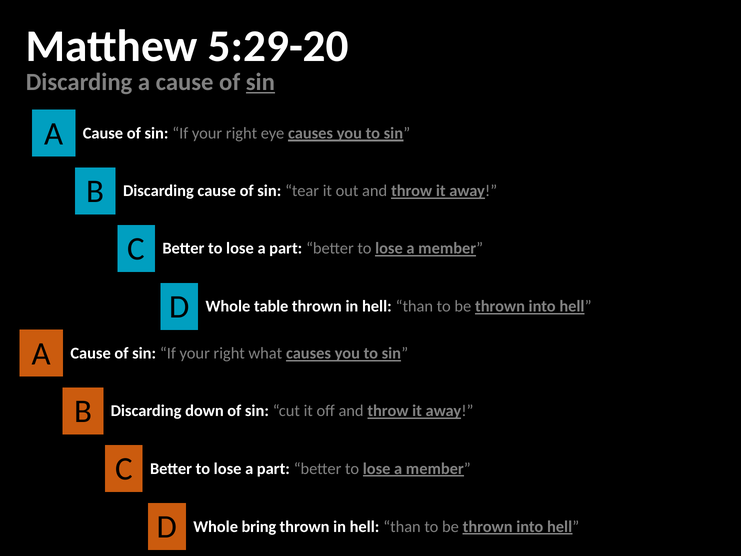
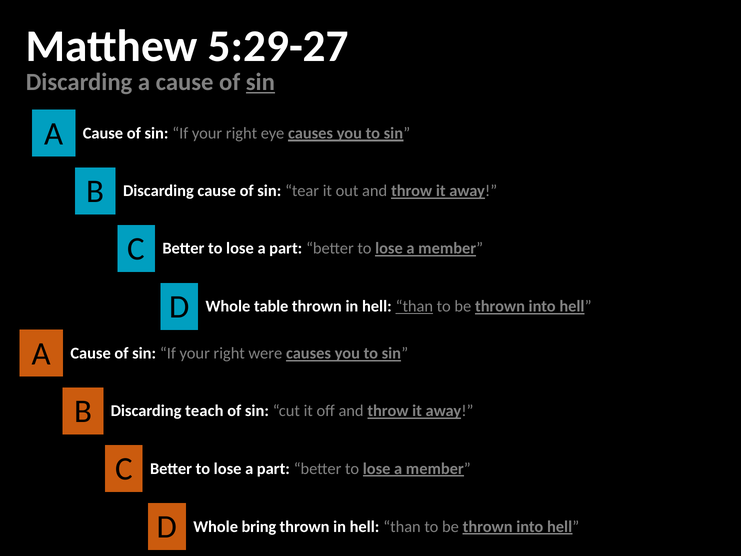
5:29-20: 5:29-20 -> 5:29-27 (278, 46)
than underline: none -> present (414, 306)
what: what -> were (265, 353)
down: down -> teach (204, 411)
